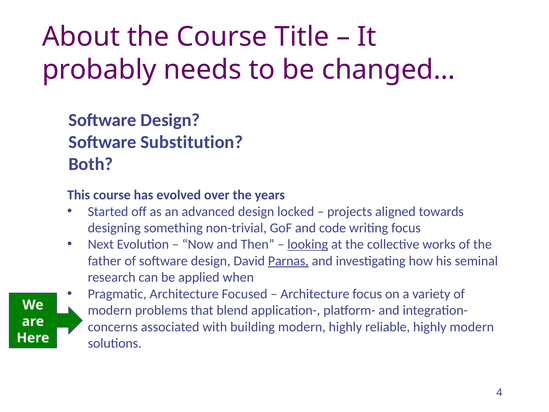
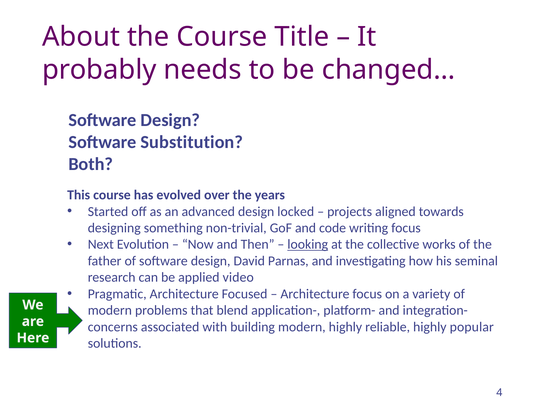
Parnas underline: present -> none (288, 261)
when: when -> video (238, 277)
highly modern: modern -> popular (472, 327)
